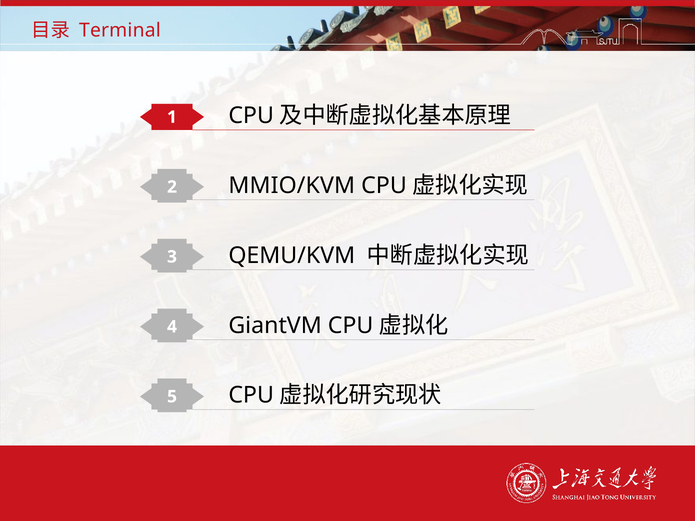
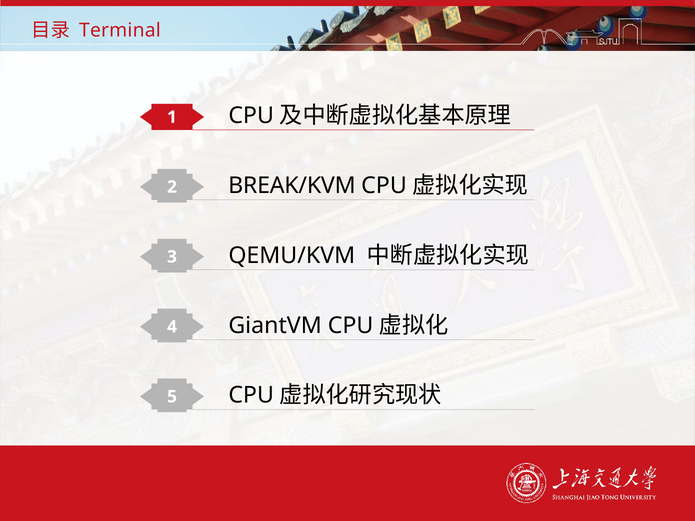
MMIO/KVM: MMIO/KVM -> BREAK/KVM (292, 186)
